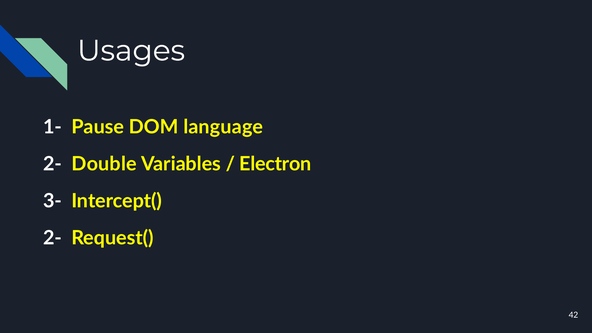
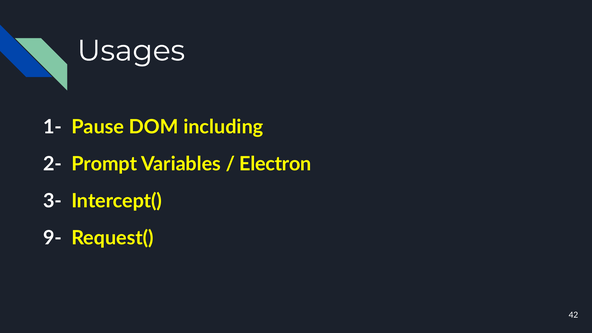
language: language -> including (223, 127)
Double: Double -> Prompt (104, 164)
2-: 2- -> 9- (52, 238)
